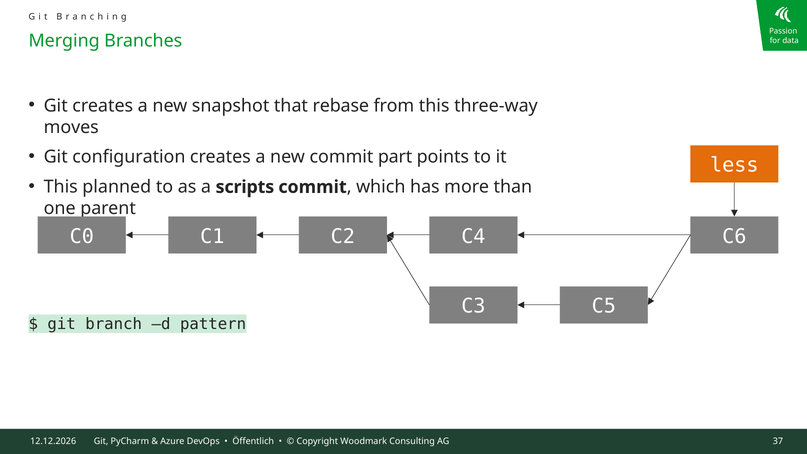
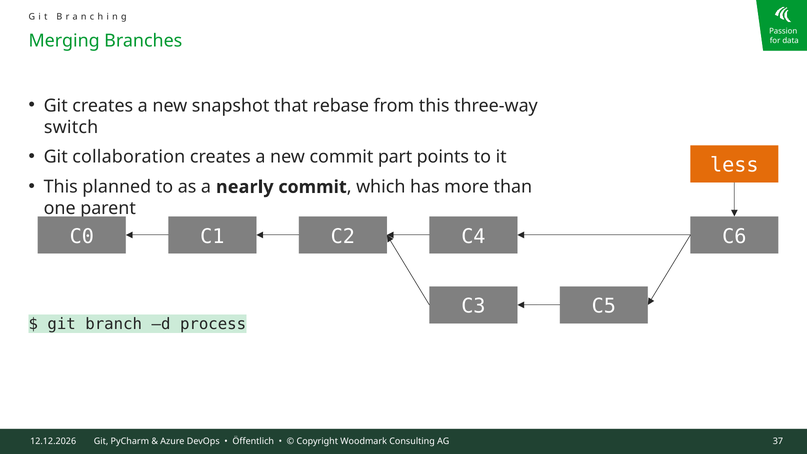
moves: moves -> switch (71, 127)
configuration: configuration -> collaboration (129, 157)
scripts: scripts -> nearly (245, 187)
pattern: pattern -> process (213, 324)
